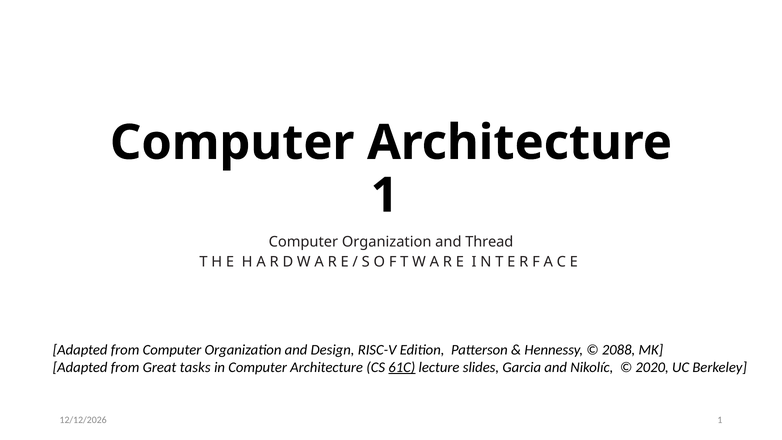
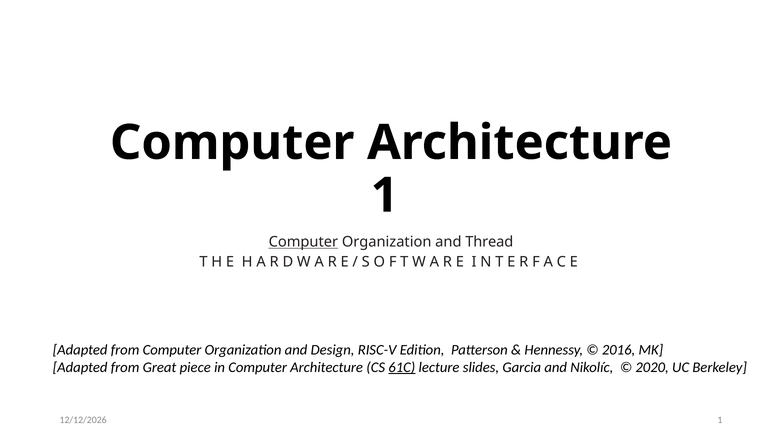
Computer underline: none -> present (303, 242)
2088: 2088 -> 2016 (619, 350)
tasks: tasks -> piece (195, 367)
